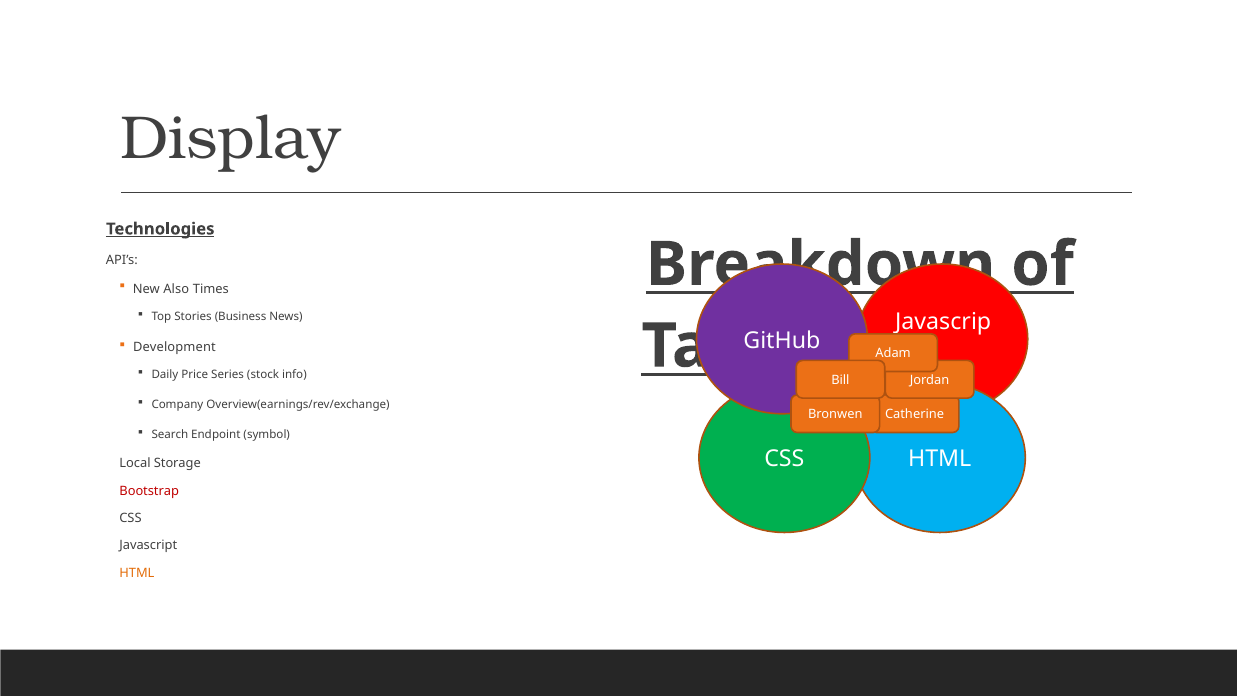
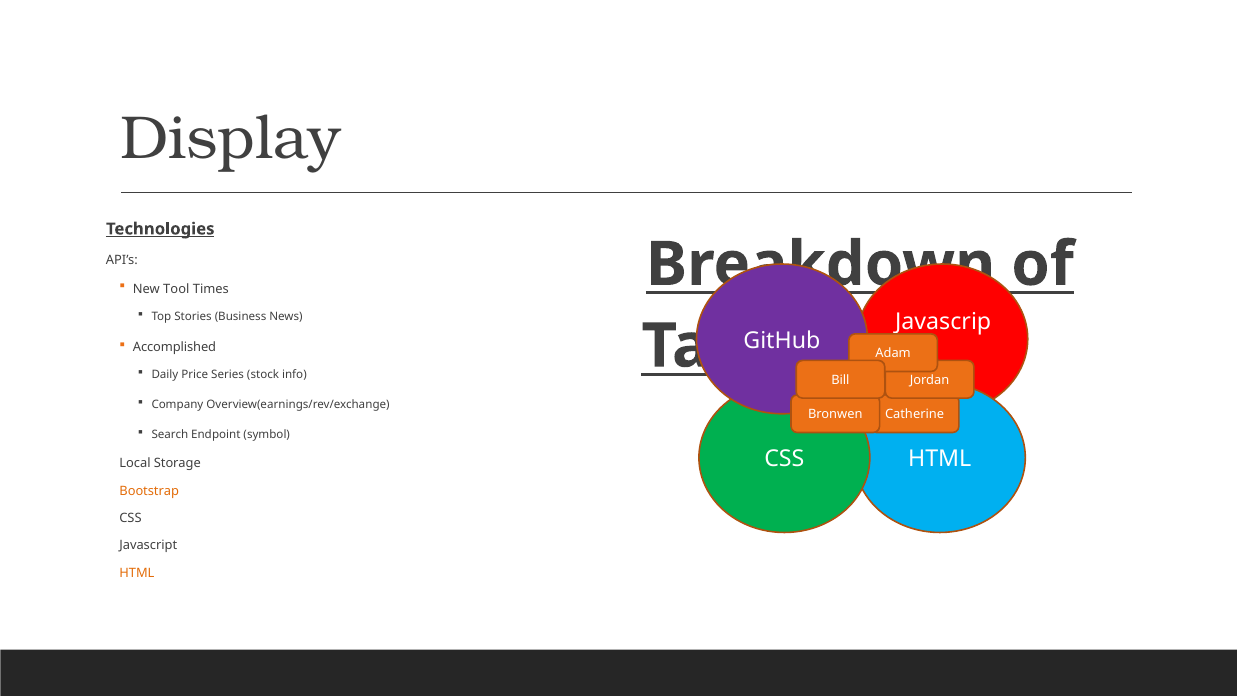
Also: Also -> Tool (176, 289)
Development: Development -> Accomplished (175, 347)
Bootstrap colour: red -> orange (149, 491)
